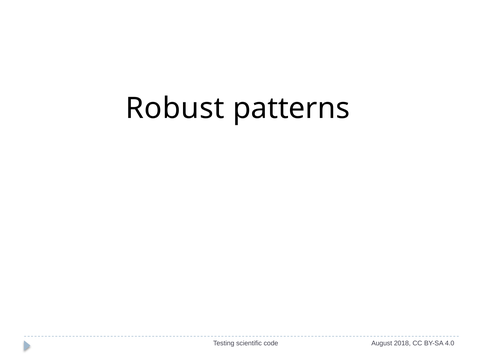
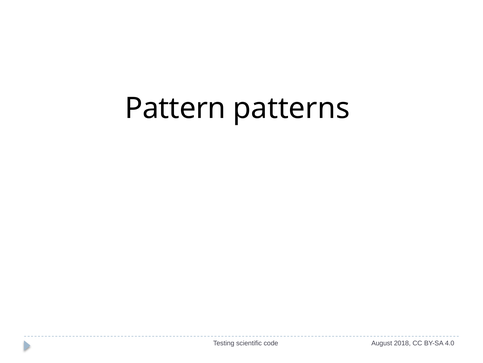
Robust: Robust -> Pattern (175, 108)
